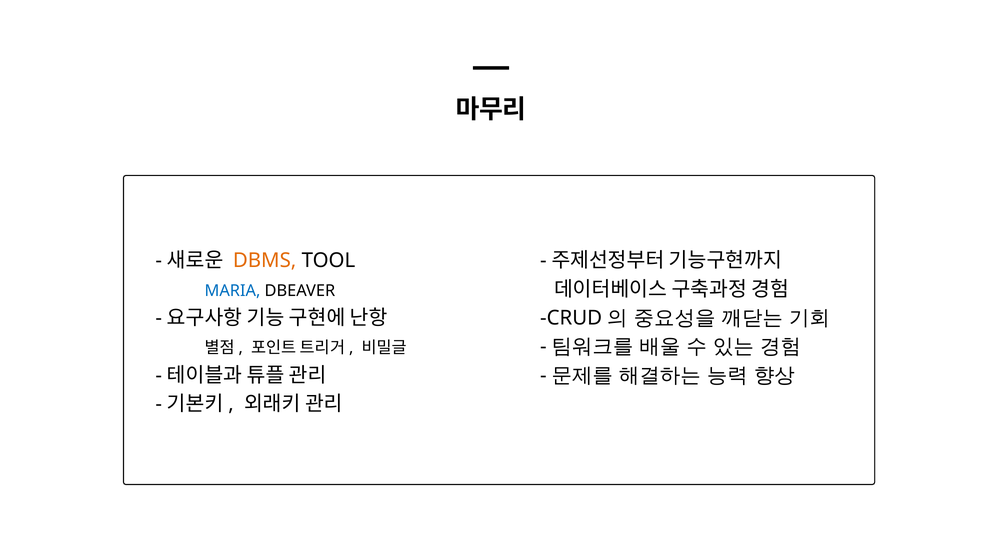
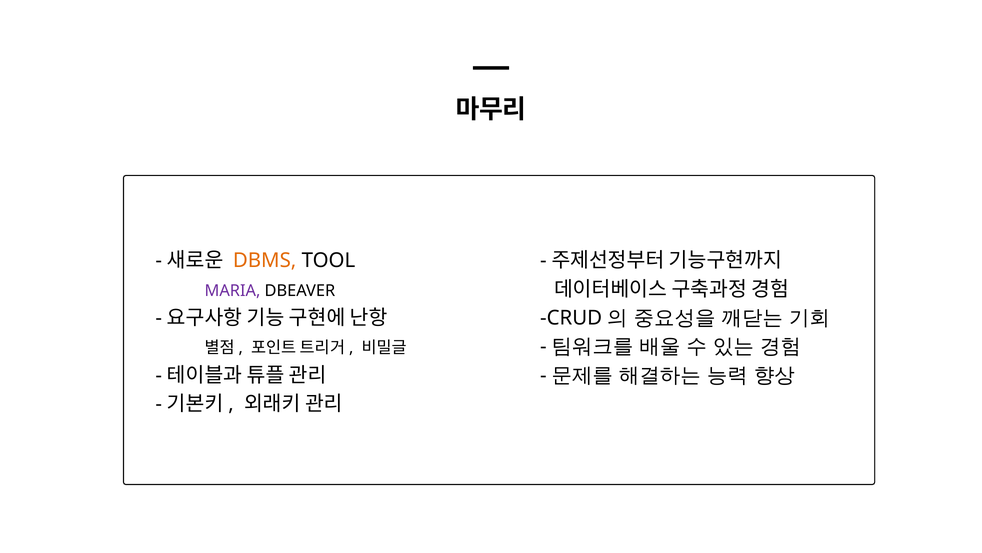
MARIA colour: blue -> purple (232, 290)
